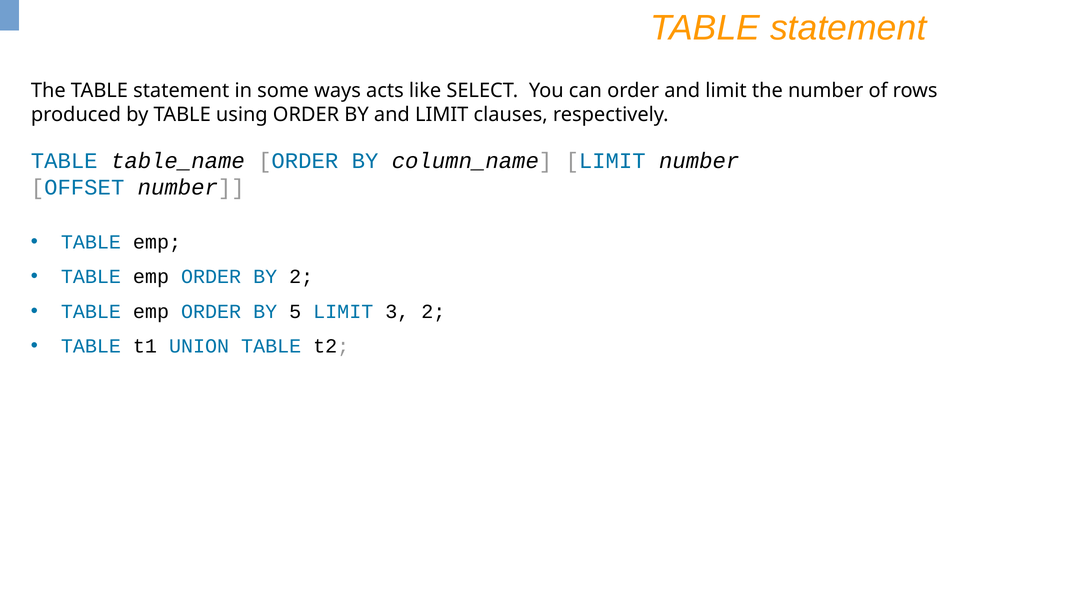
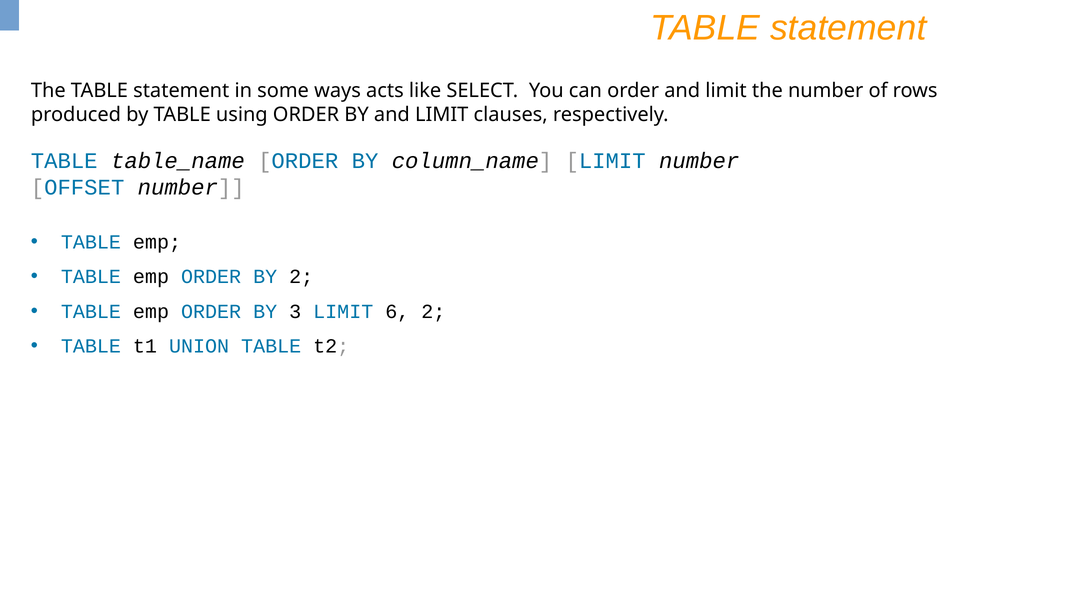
5: 5 -> 3 (295, 311)
3: 3 -> 6 (397, 311)
